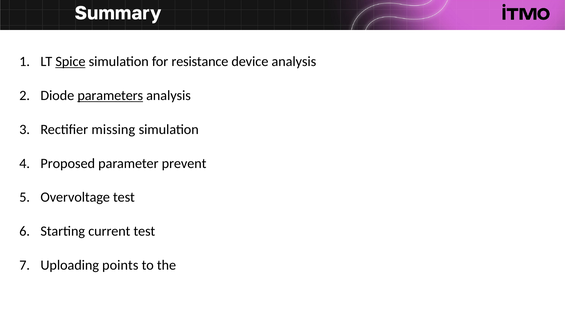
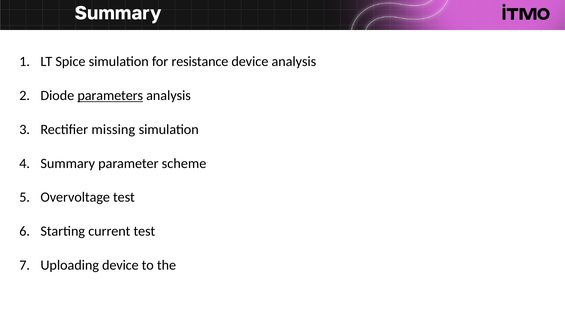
Spice underline: present -> none (70, 62)
Proposed: Proposed -> Summary (68, 163)
prevent: prevent -> scheme (184, 163)
Uploading points: points -> device (120, 265)
